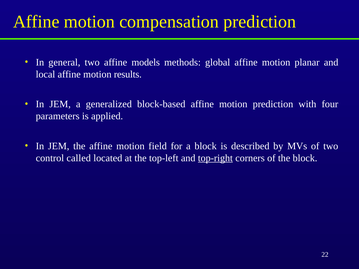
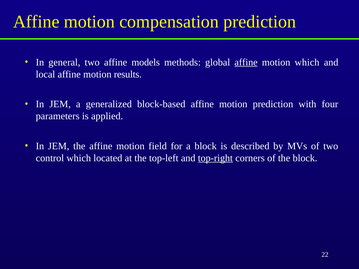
affine underline: none -> present (246, 62)
motion planar: planar -> which (307, 62)
control called: called -> which (79, 158)
